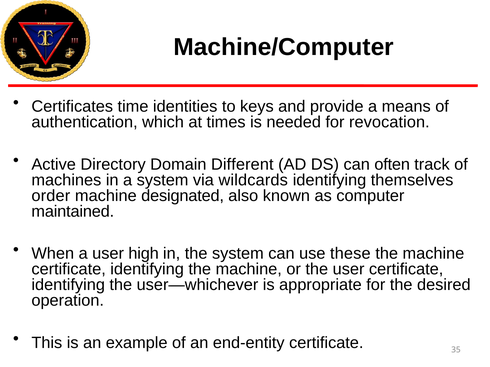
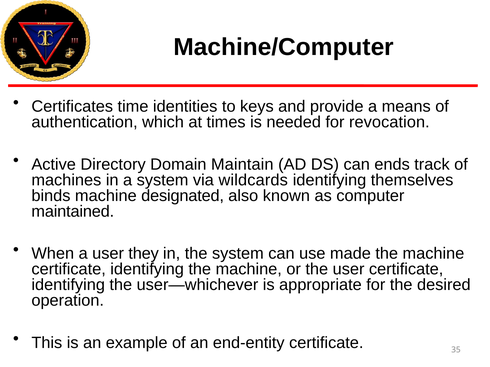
Different: Different -> Maintain (242, 165)
often: often -> ends (392, 165)
order: order -> binds (51, 196)
high: high -> they (144, 254)
these: these -> made (350, 254)
